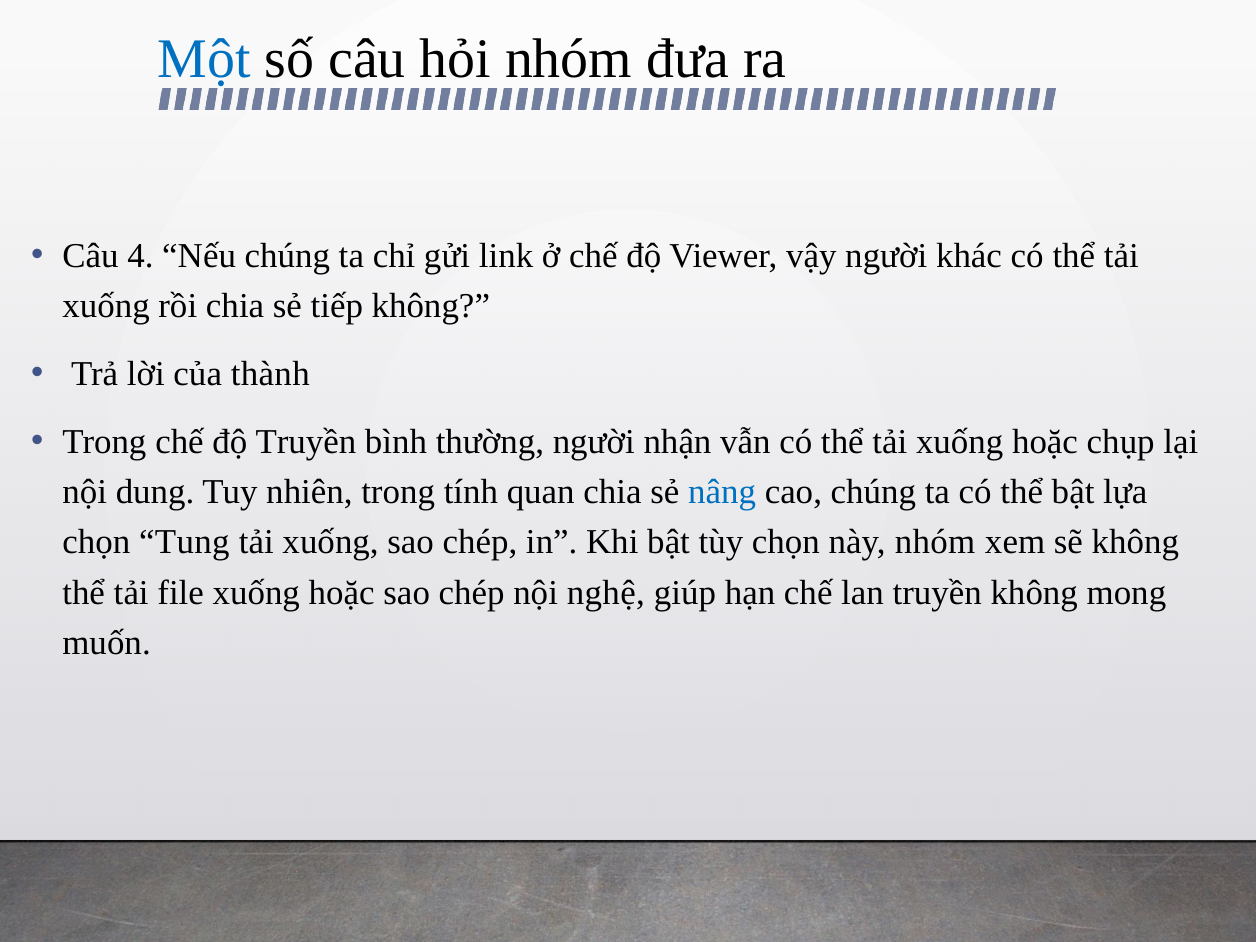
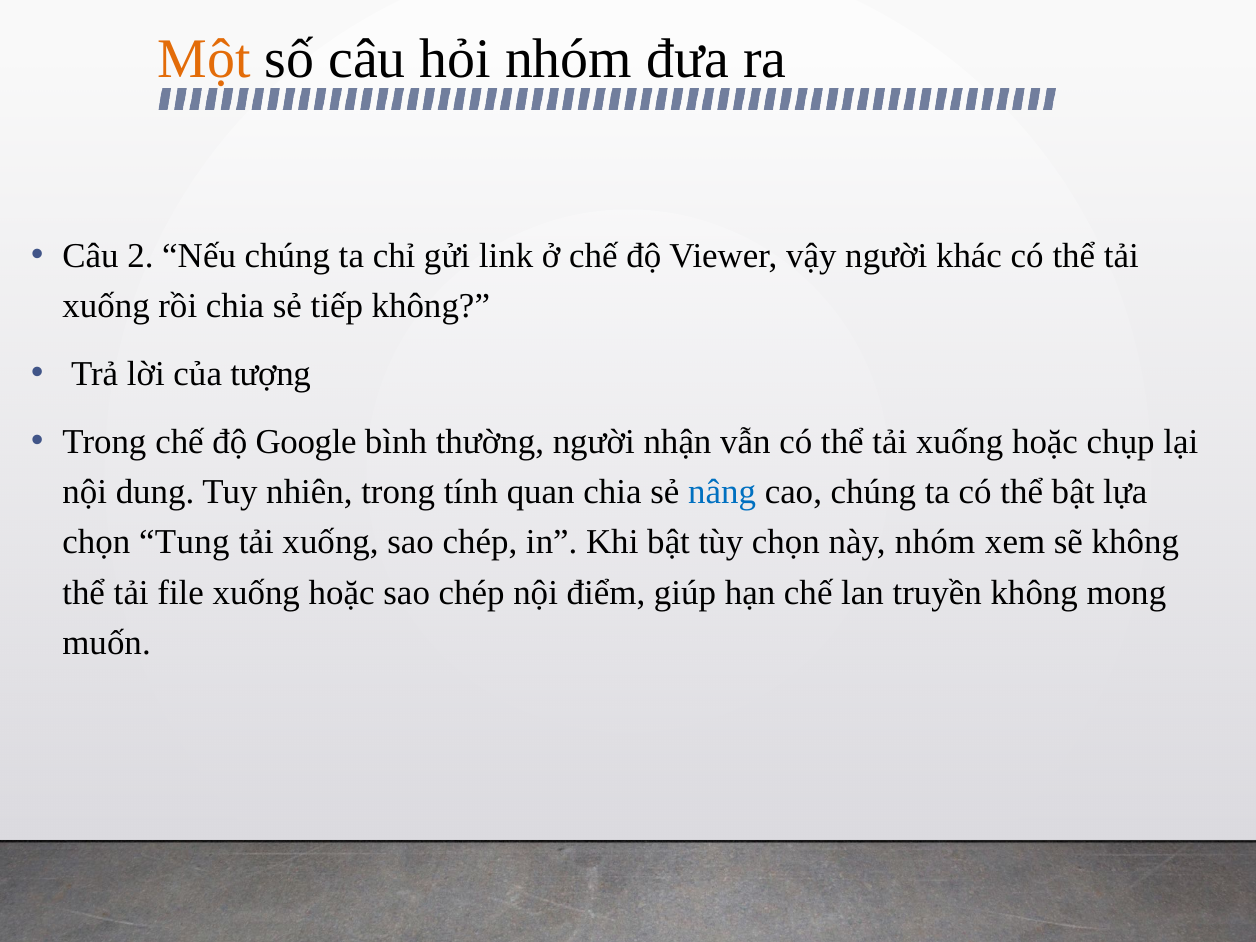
Một colour: blue -> orange (204, 59)
4: 4 -> 2 (140, 256)
thành: thành -> tượng (271, 374)
độ Truyền: Truyền -> Google (306, 442)
nghệ: nghệ -> điểm (606, 593)
